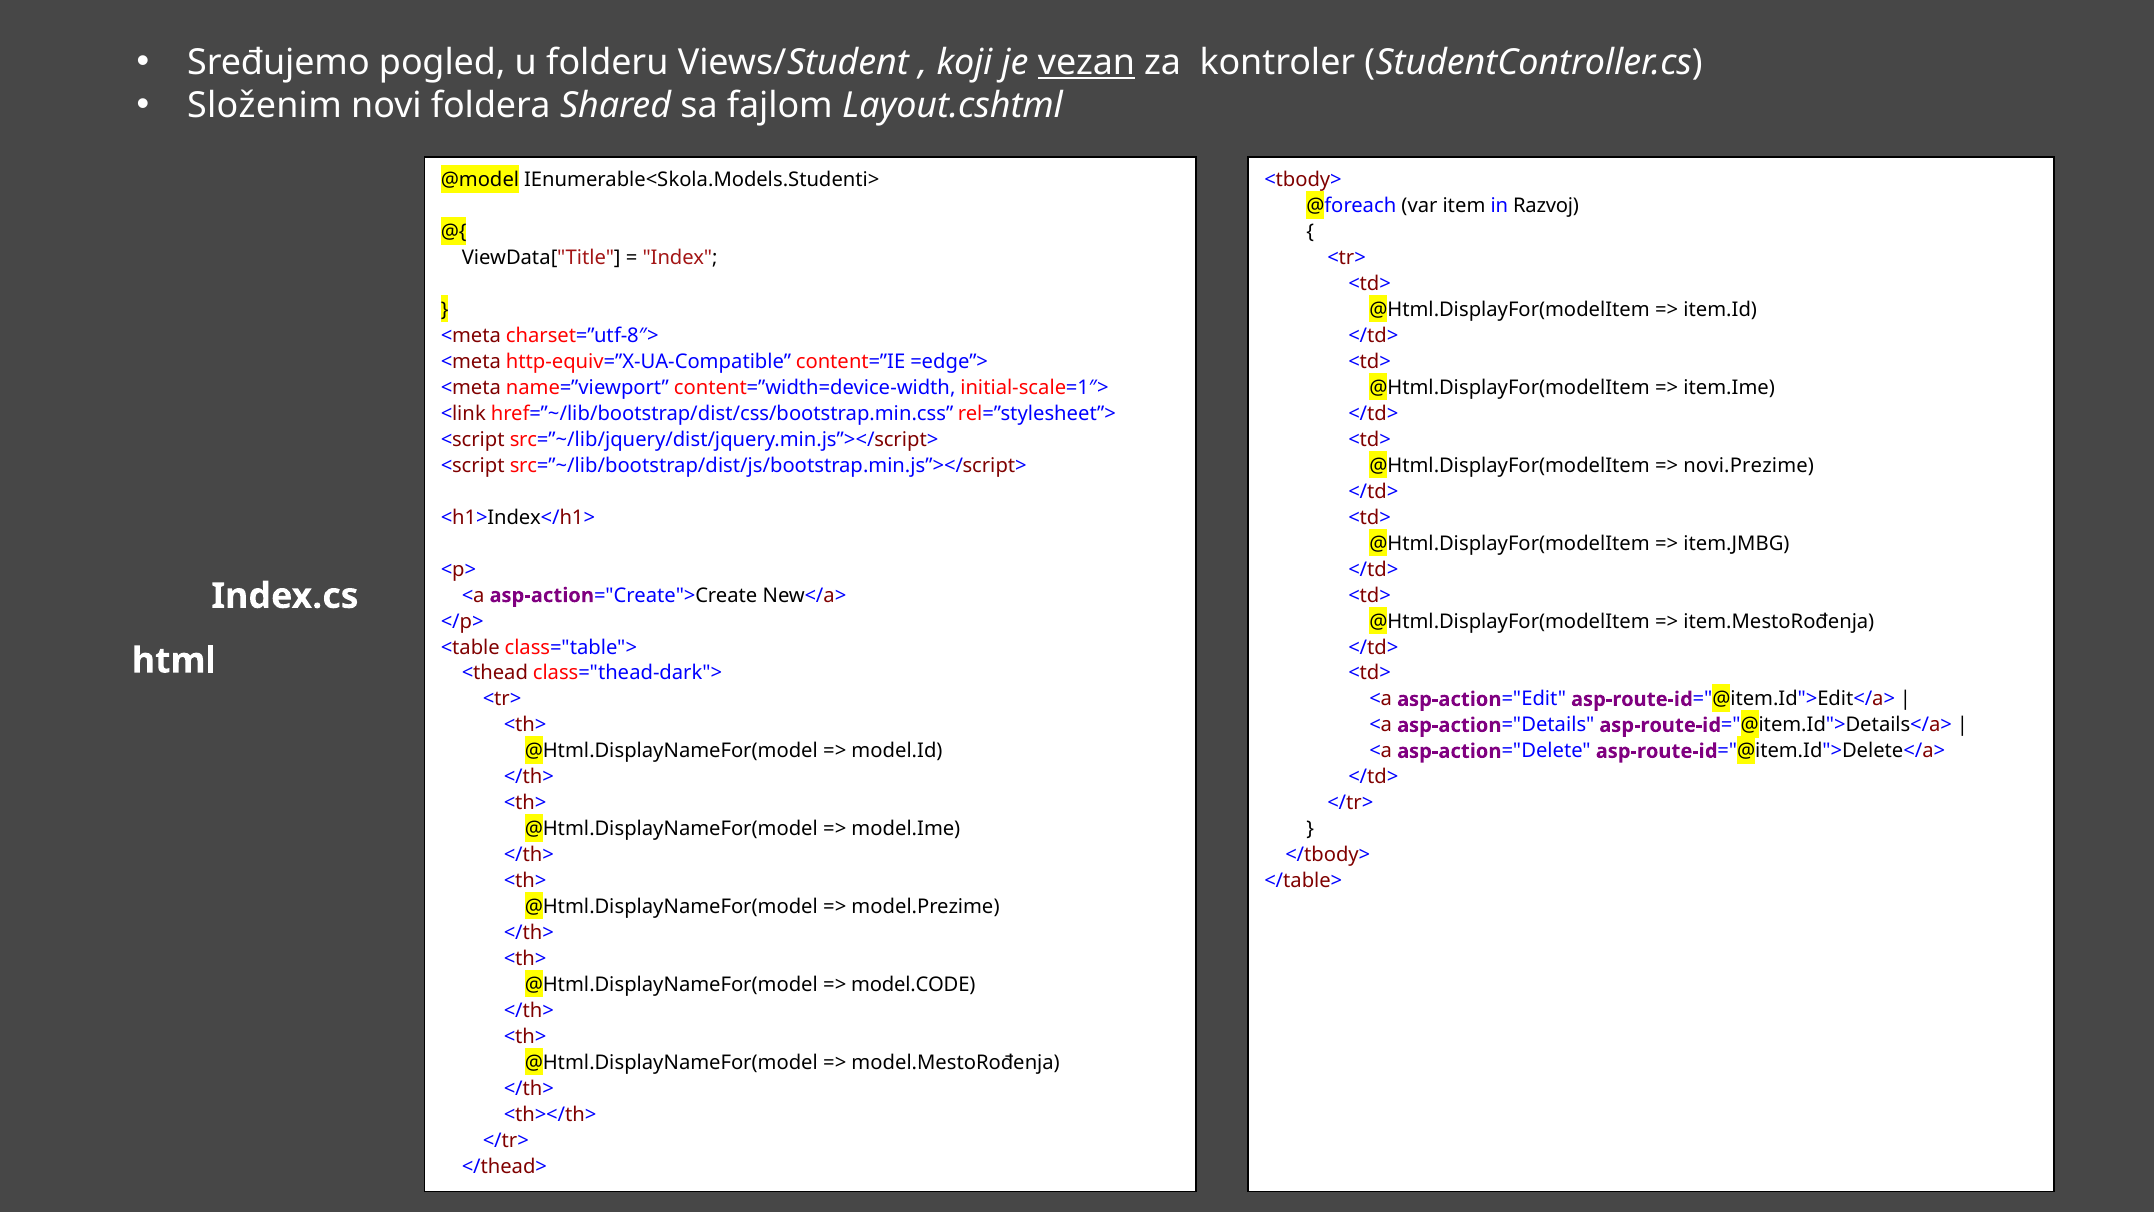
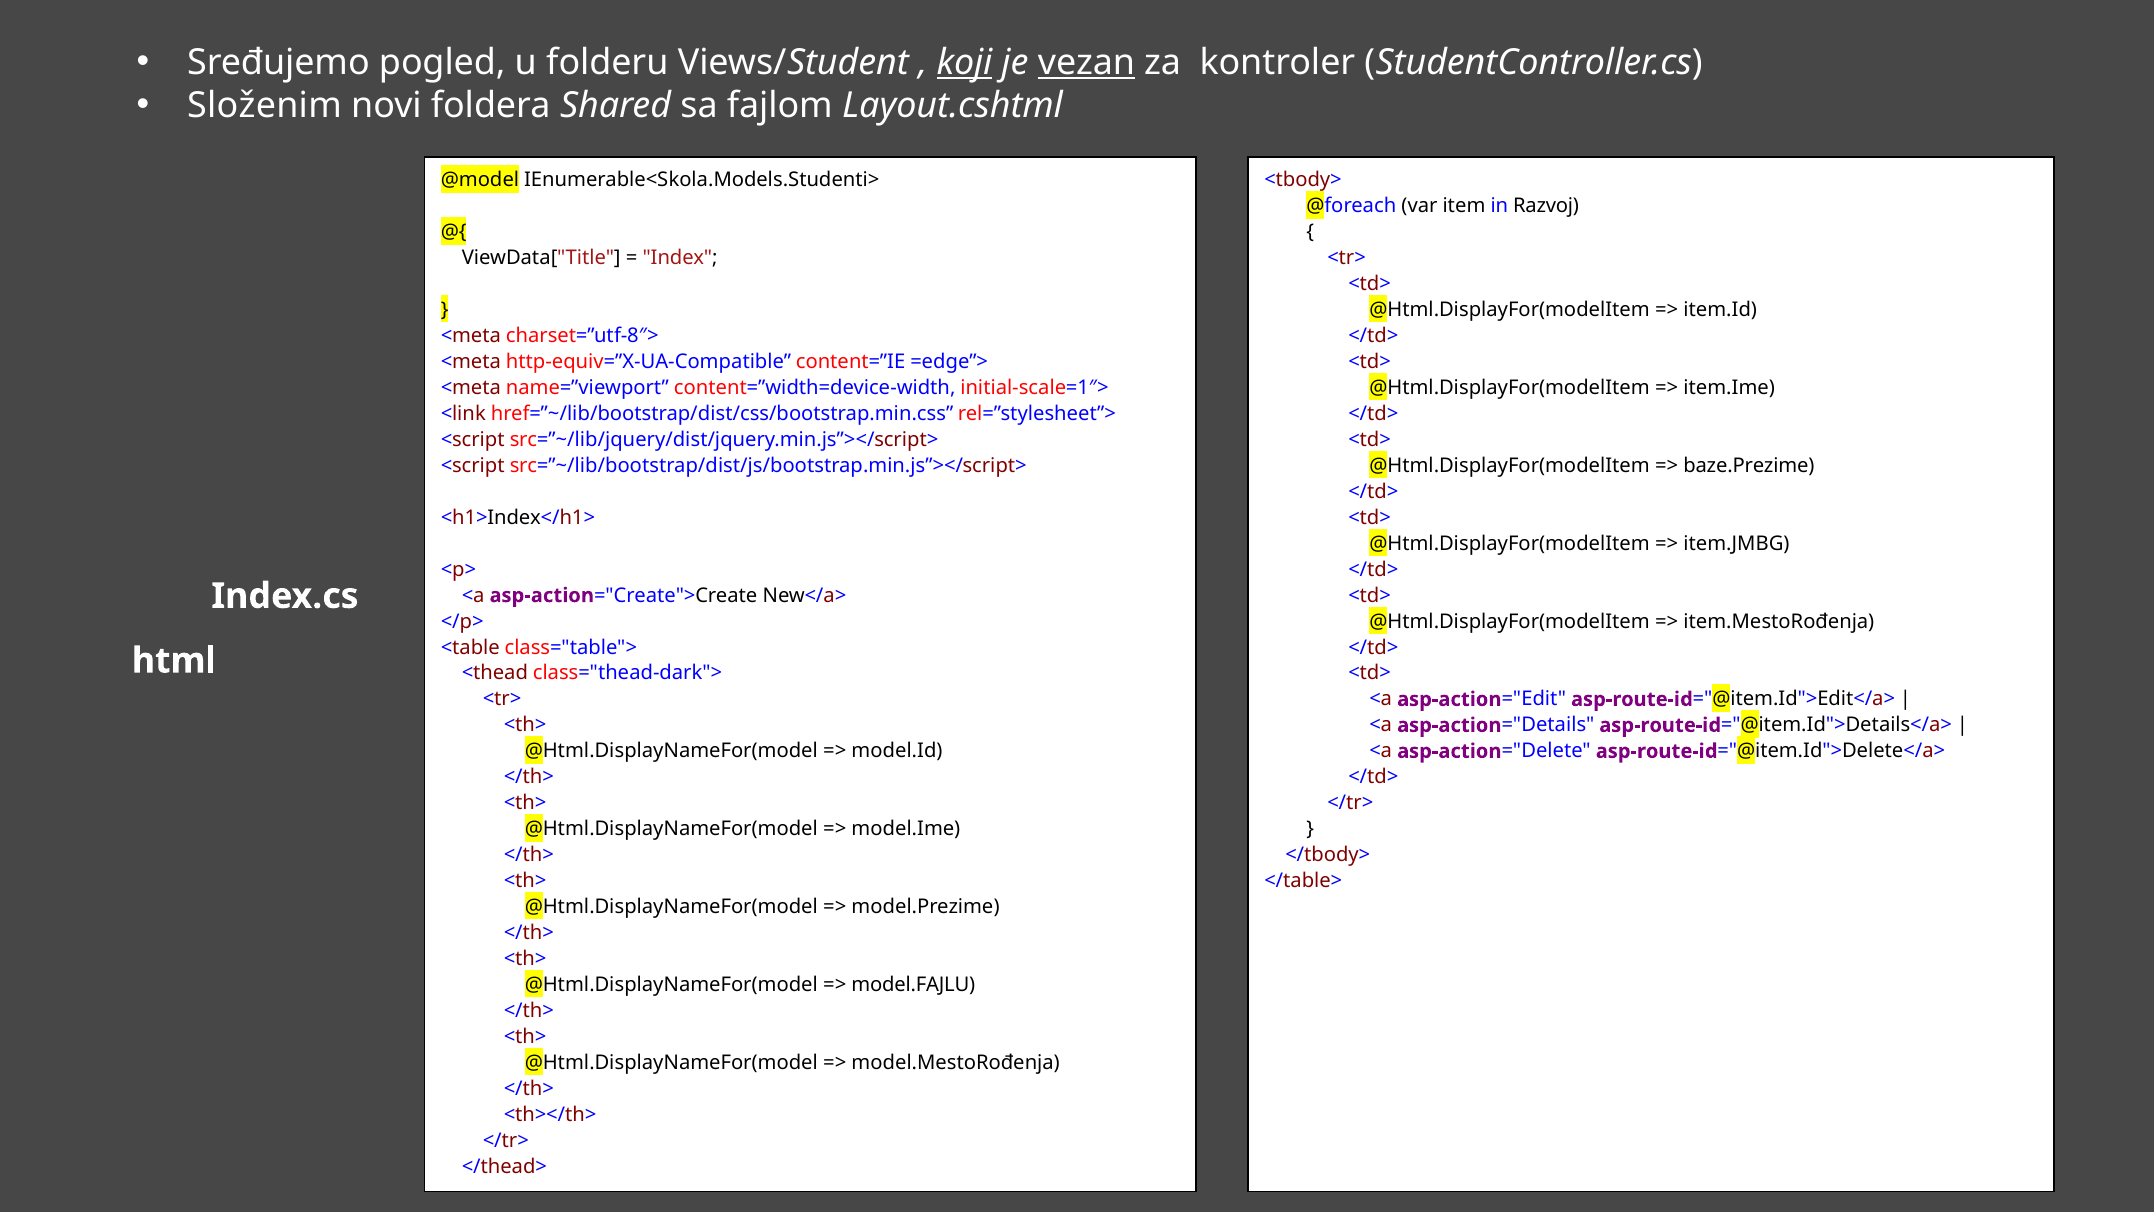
koji underline: none -> present (965, 62)
novi.Prezime: novi.Prezime -> baze.Prezime (1749, 466)
model.CODE: model.CODE -> model.FAJLU (913, 984)
